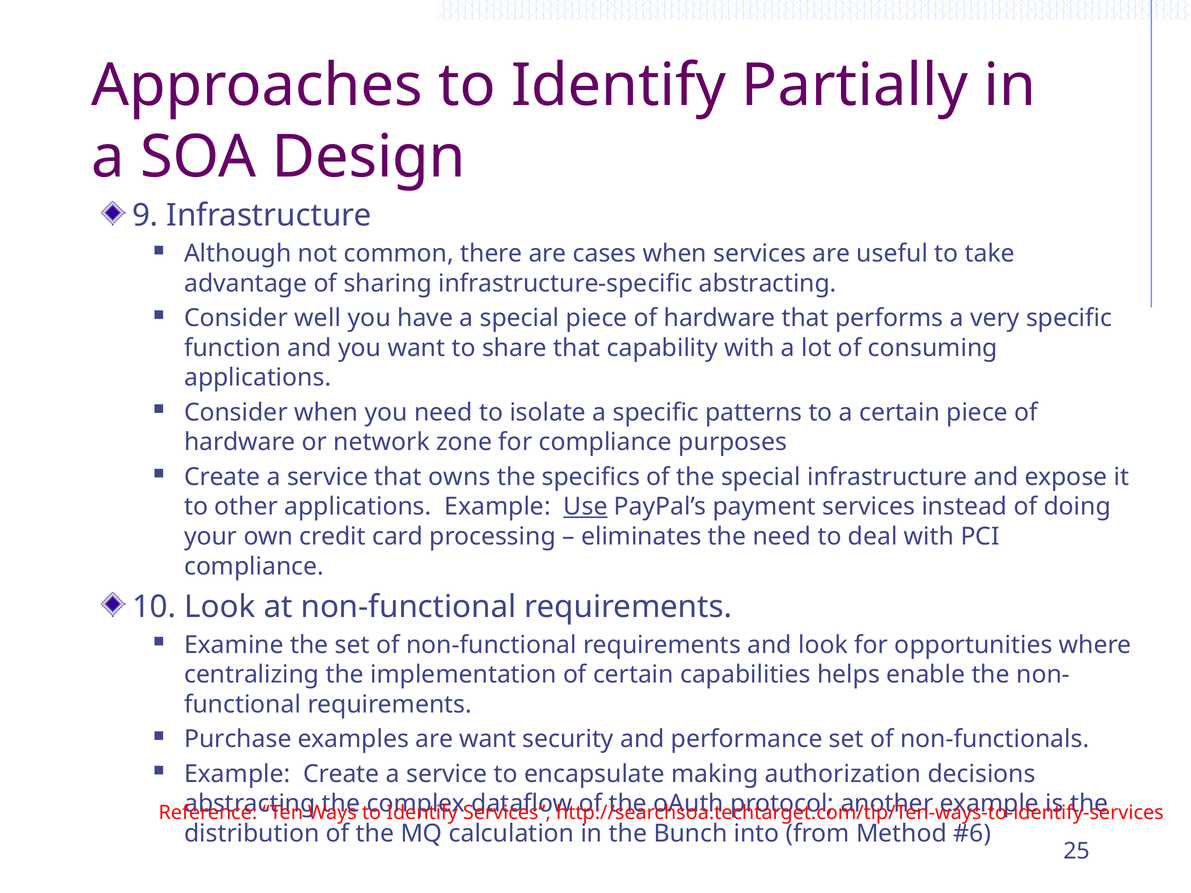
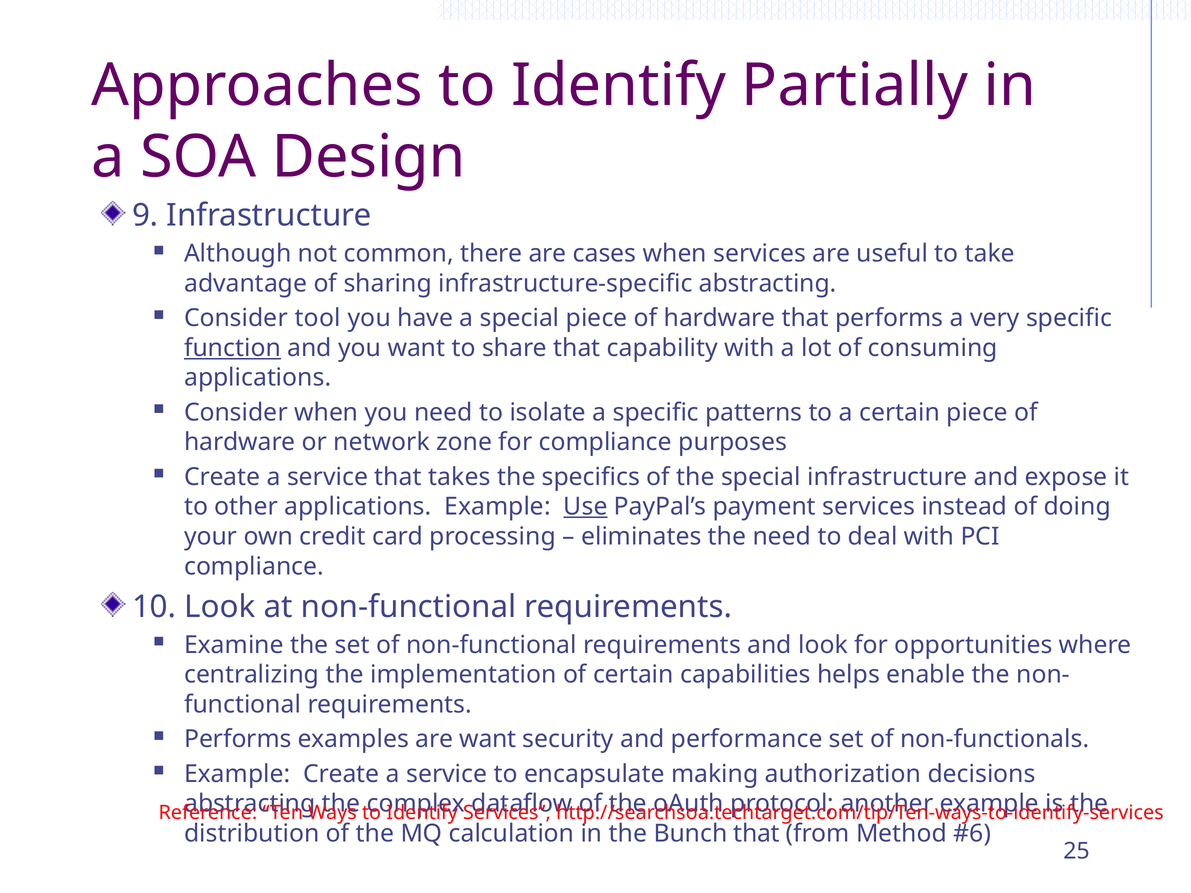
well: well -> tool (318, 318)
function underline: none -> present (232, 348)
owns: owns -> takes (459, 477)
Purchase: Purchase -> Performs (238, 740)
Bunch into: into -> that (757, 834)
